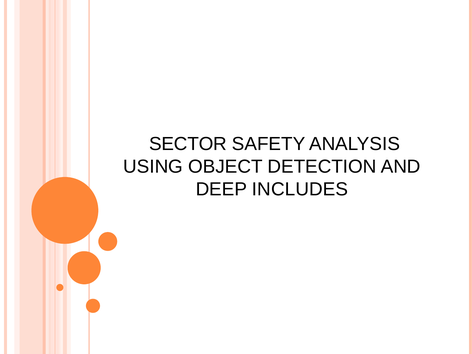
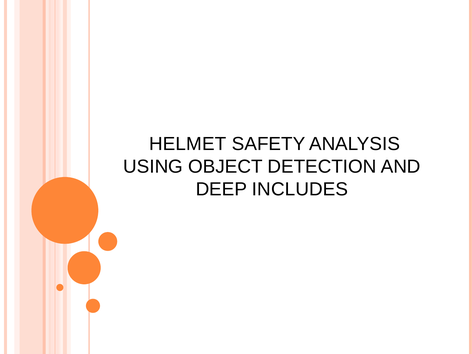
SECTOR: SECTOR -> HELMET (188, 144)
